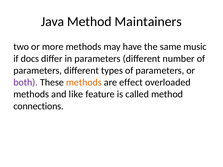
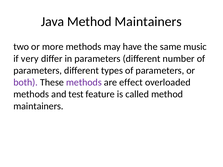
docs: docs -> very (30, 59)
methods colour: orange -> purple (84, 82)
like: like -> test (76, 94)
connections: connections -> maintainers (38, 106)
